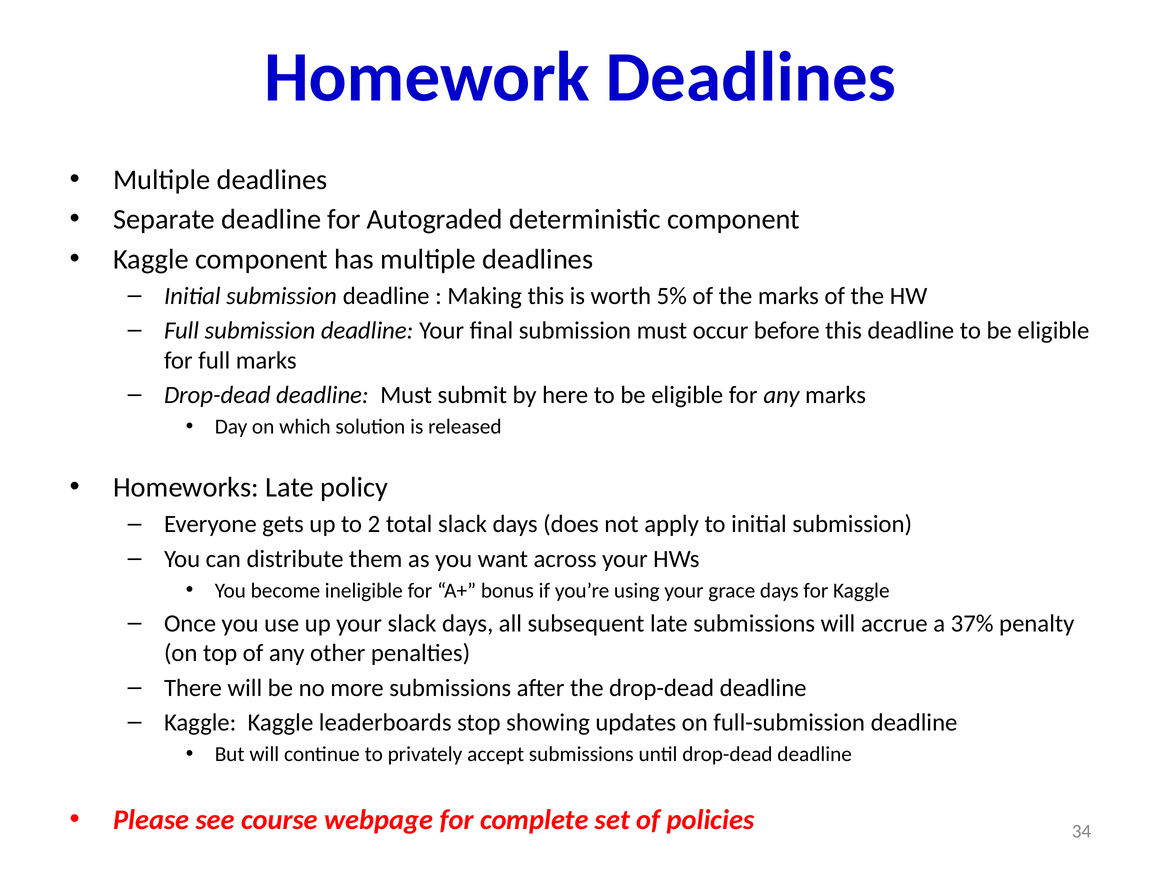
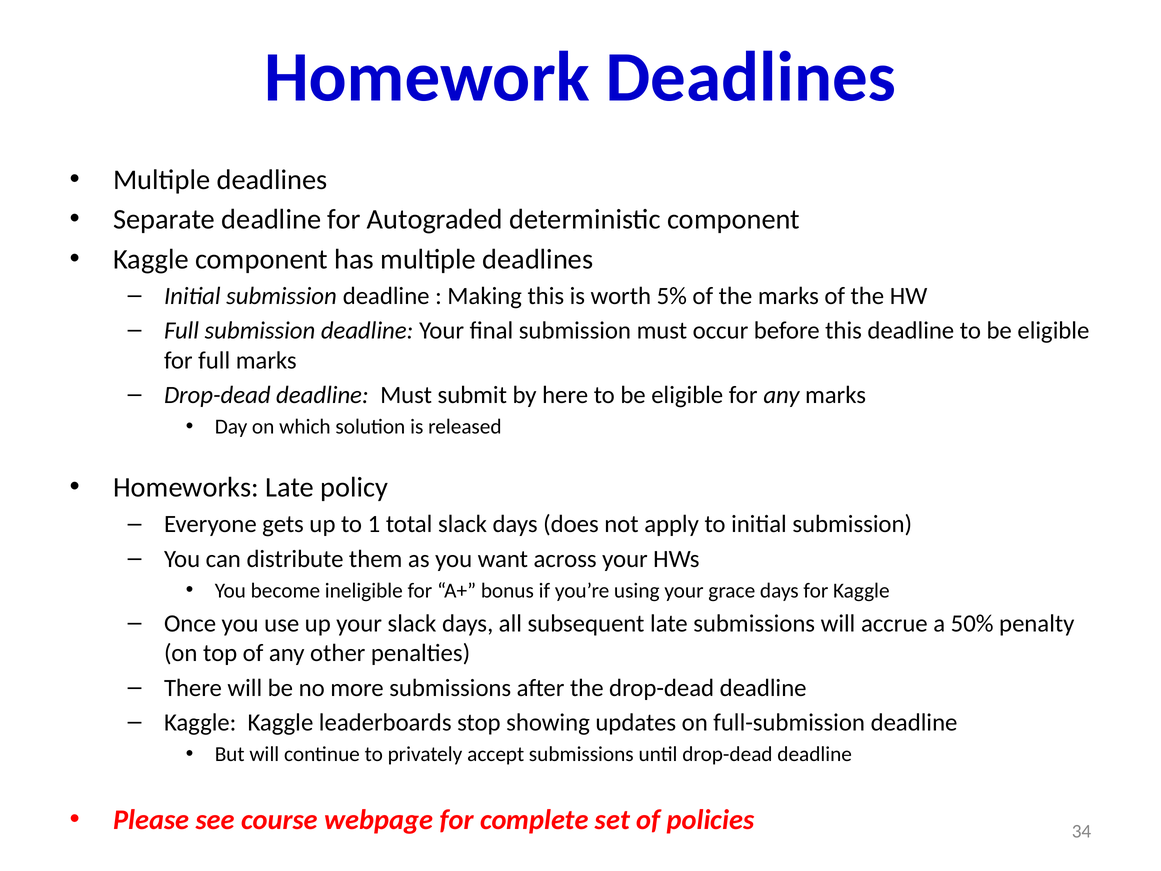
2: 2 -> 1 (374, 524)
37%: 37% -> 50% (972, 623)
